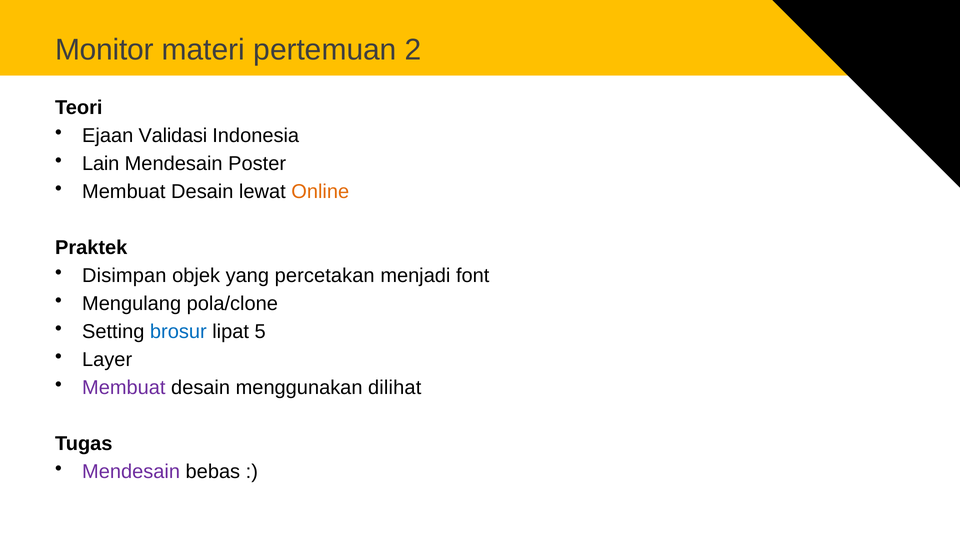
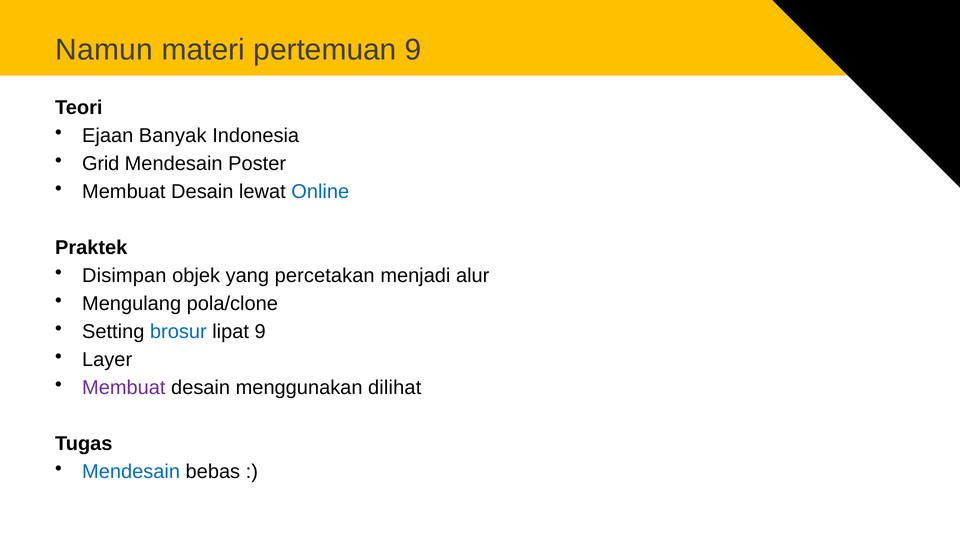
Monitor: Monitor -> Namun (104, 50)
pertemuan 2: 2 -> 9 (413, 50)
Validasi: Validasi -> Banyak (173, 136)
Lain: Lain -> Grid (101, 164)
Online colour: orange -> blue (320, 192)
font: font -> alur (473, 276)
lipat 5: 5 -> 9 (260, 332)
Mendesain colour: purple -> blue (131, 472)
